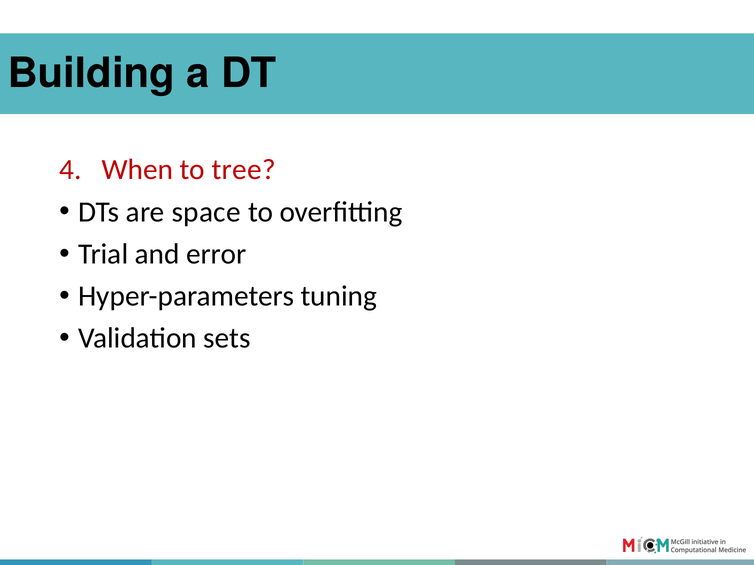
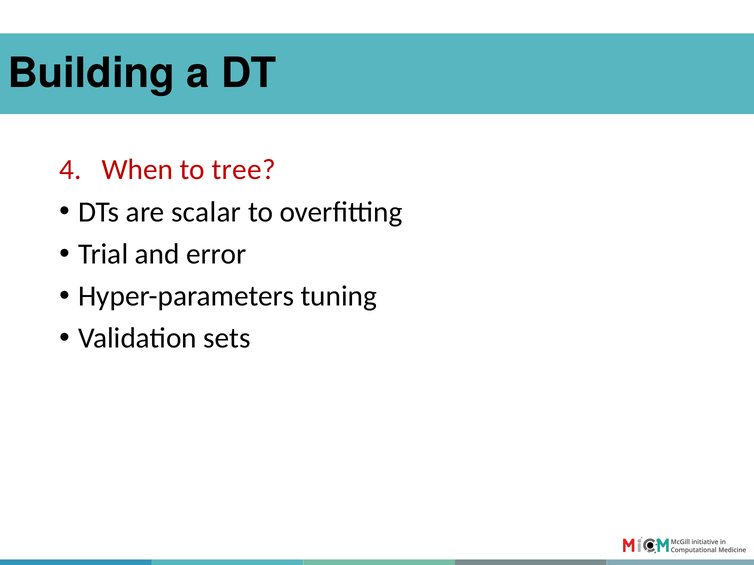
space: space -> scalar (206, 212)
